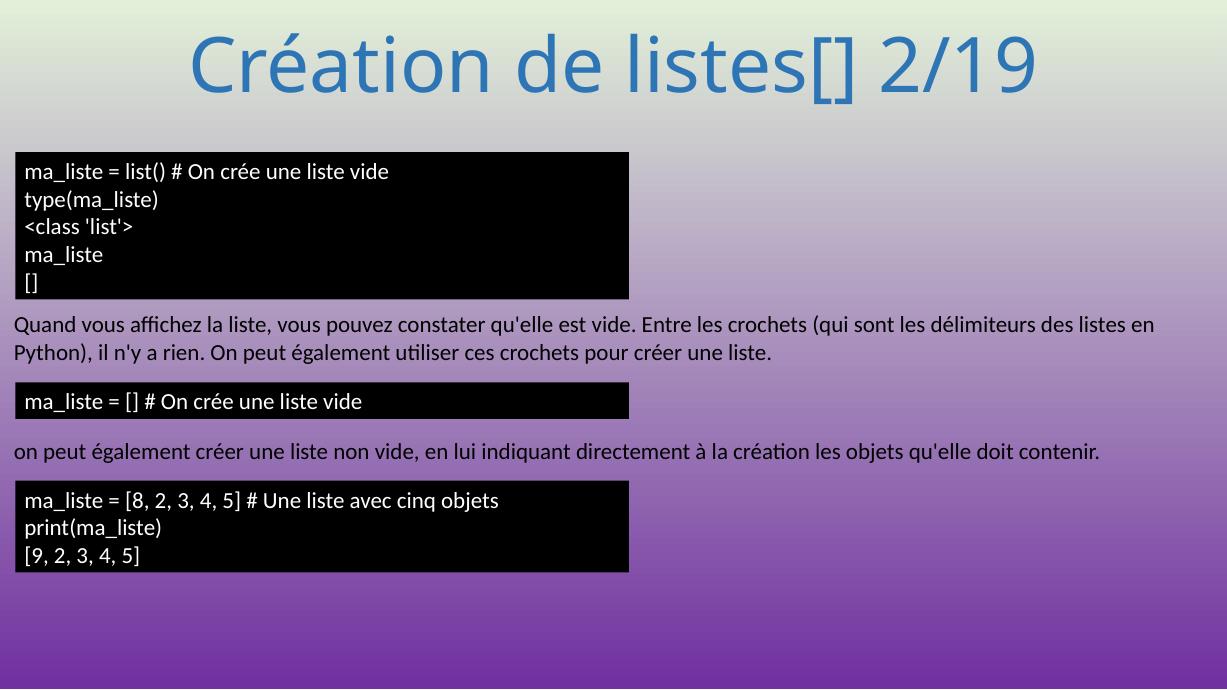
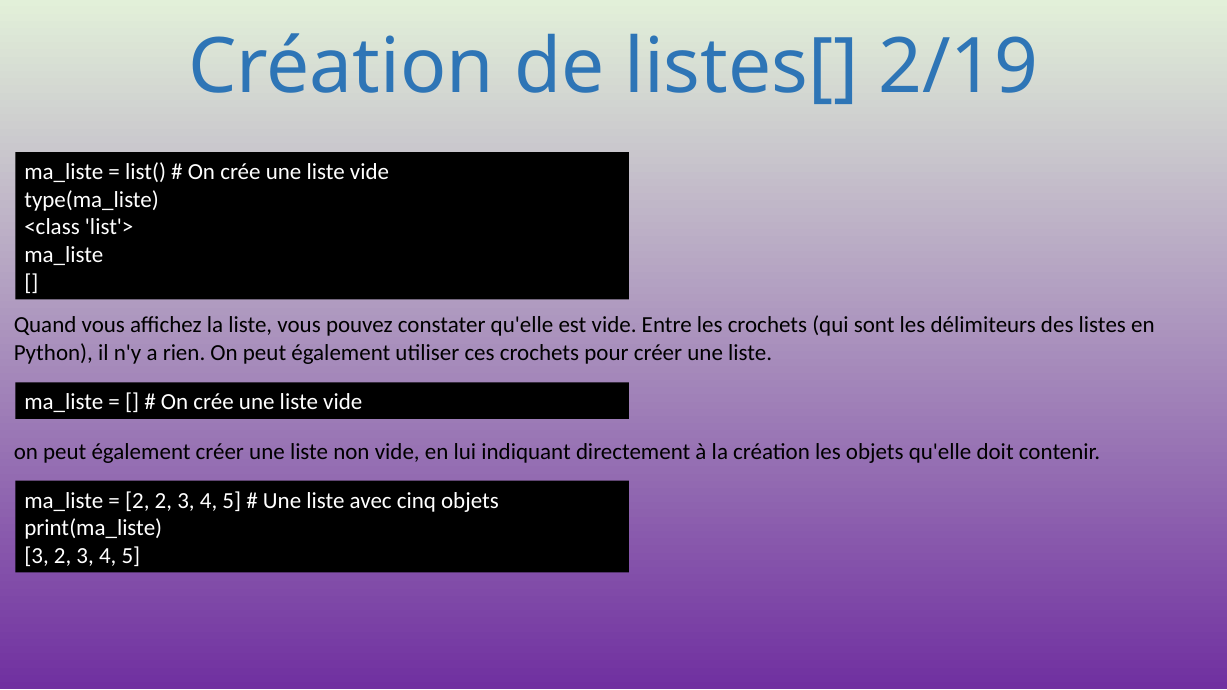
8: 8 -> 2 (137, 501)
9: 9 -> 3 (37, 556)
